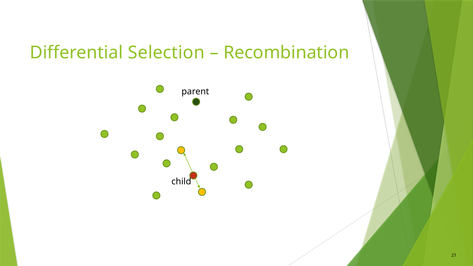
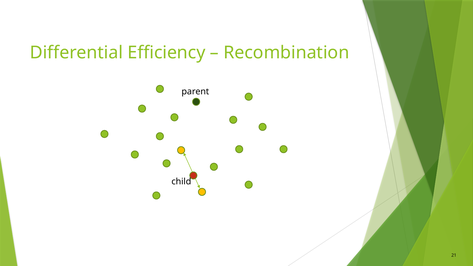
Selection: Selection -> Efficiency (166, 53)
